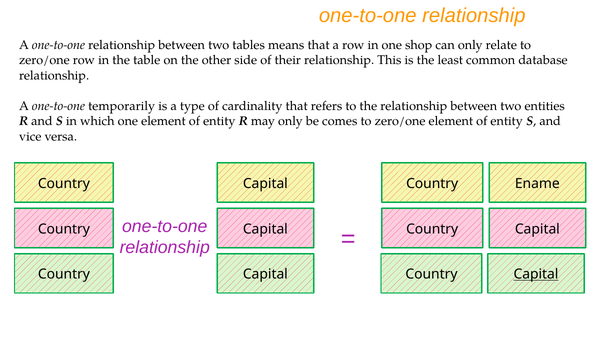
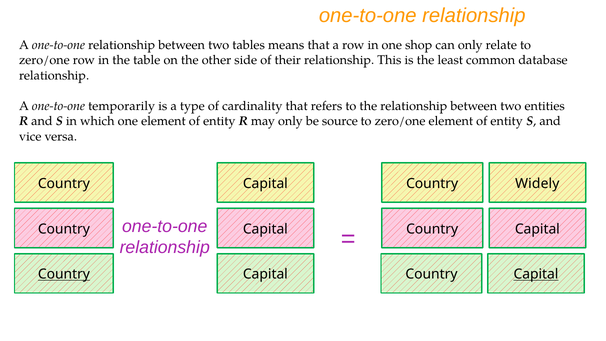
comes: comes -> source (340, 121)
Ename: Ename -> Widely (537, 183)
Country underline: none -> present (64, 274)
